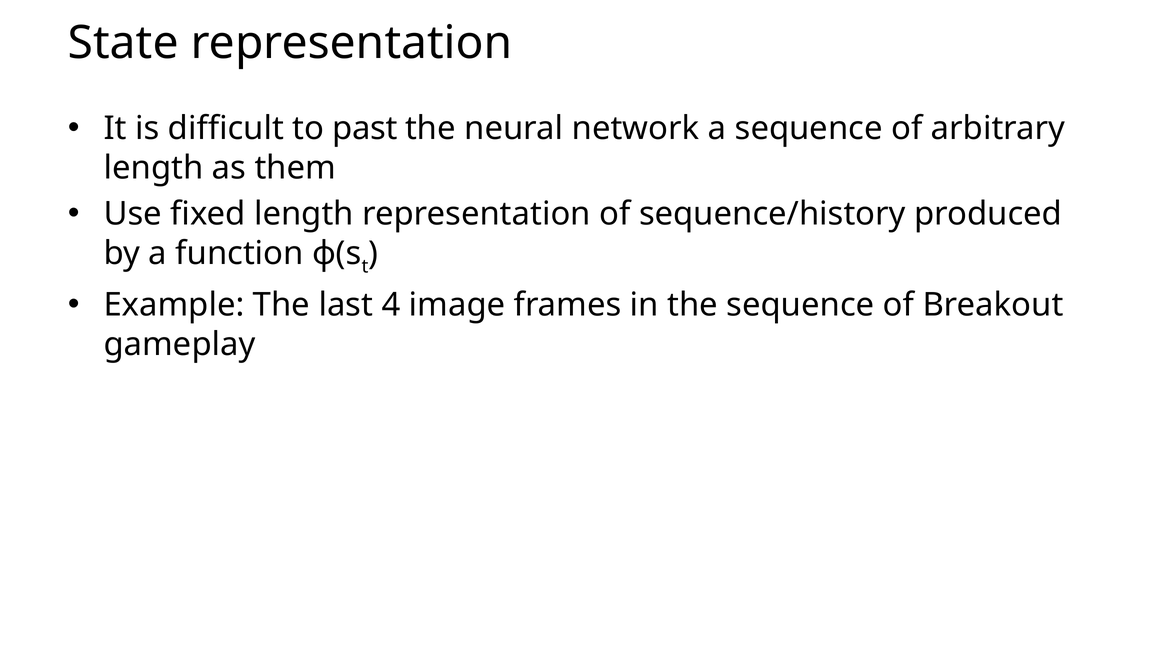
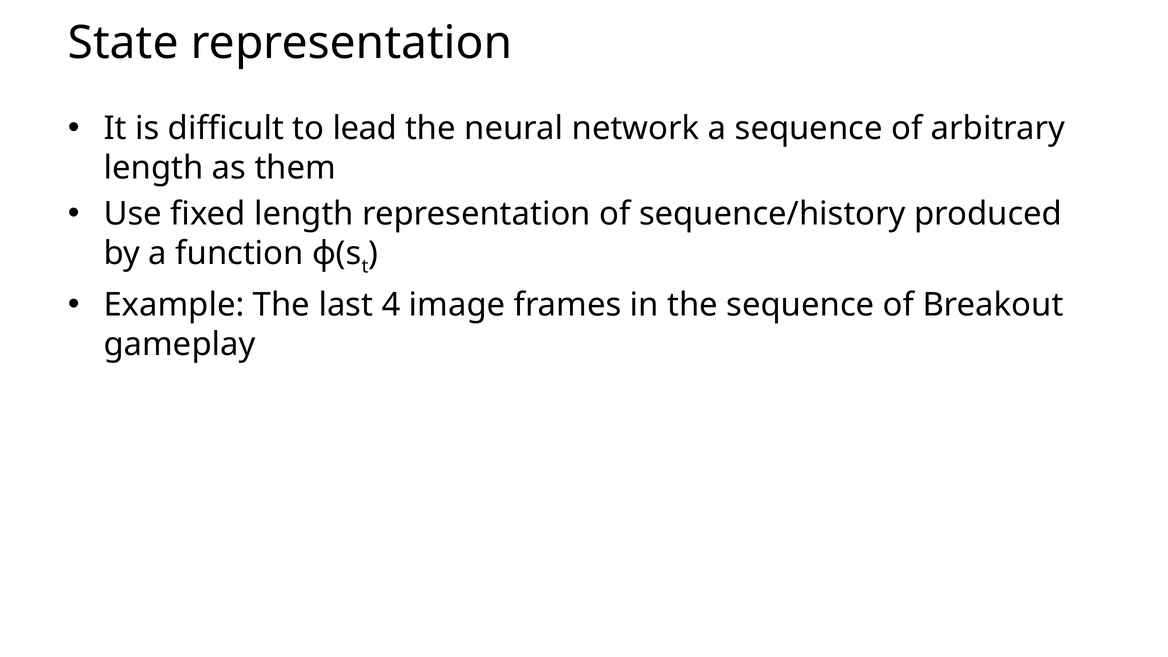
past: past -> lead (365, 129)
